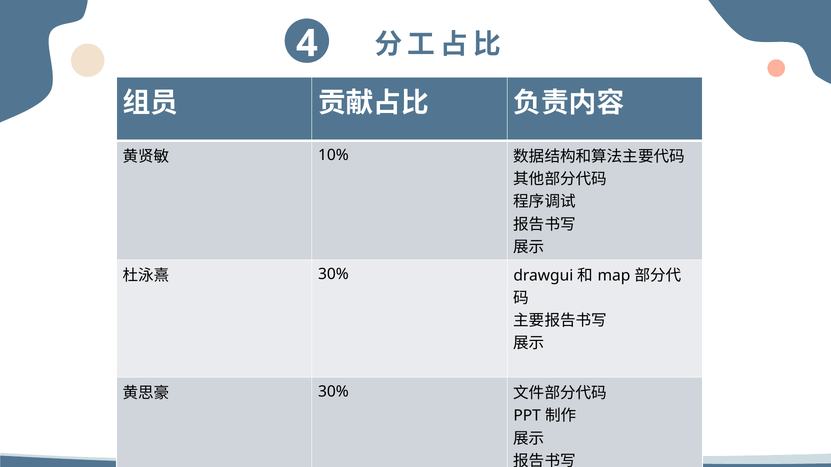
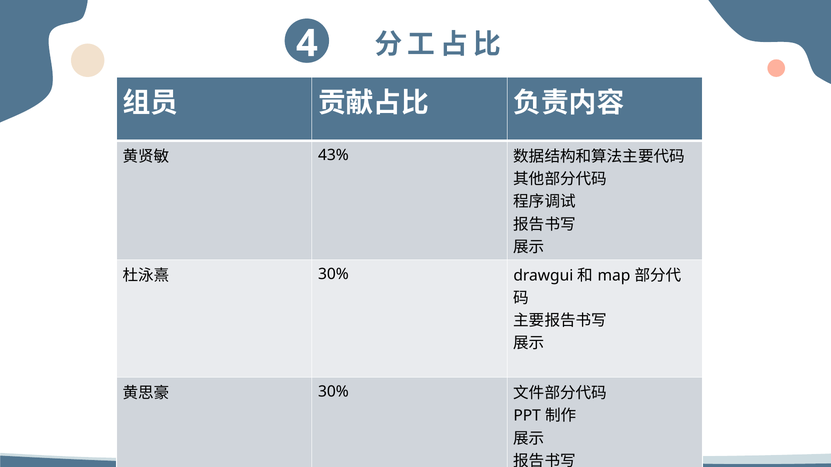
10%: 10% -> 43% (333, 155)
